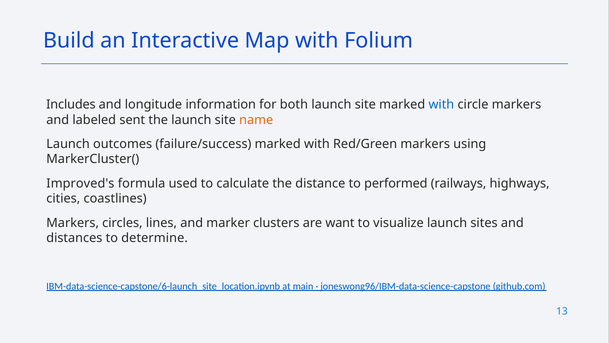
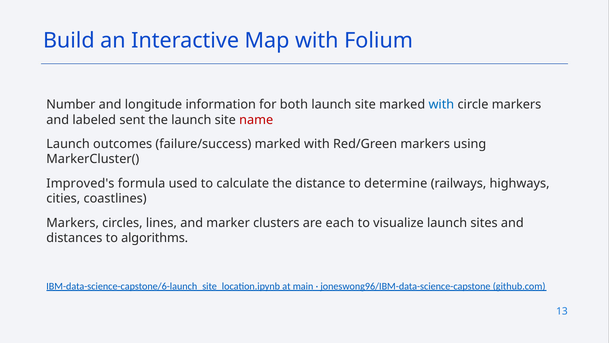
Includes: Includes -> Number (71, 104)
name colour: orange -> red (256, 120)
performed: performed -> determine (396, 183)
want: want -> each (340, 223)
determine: determine -> algorithms (155, 238)
